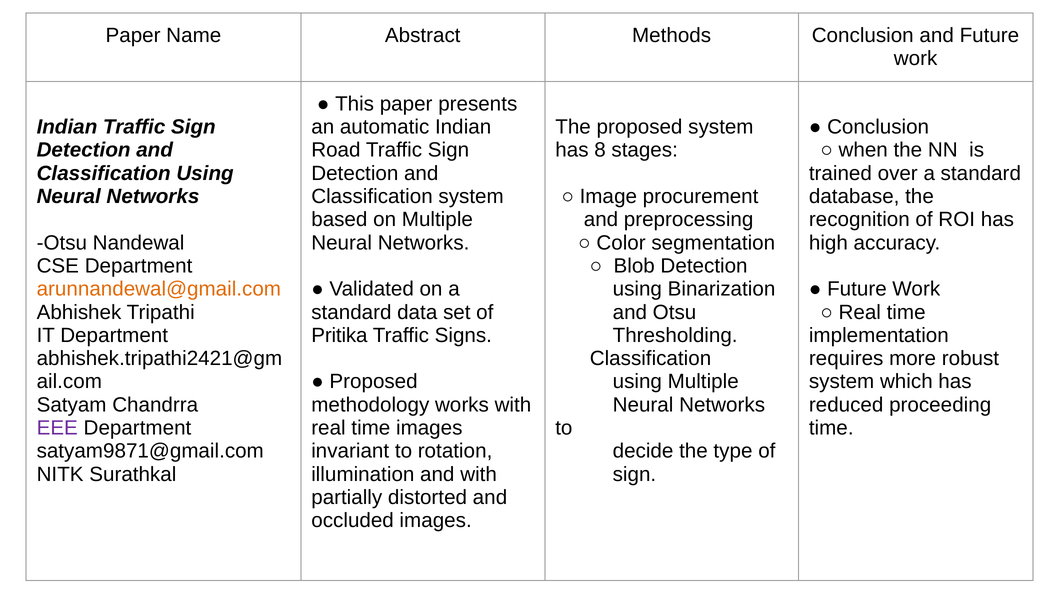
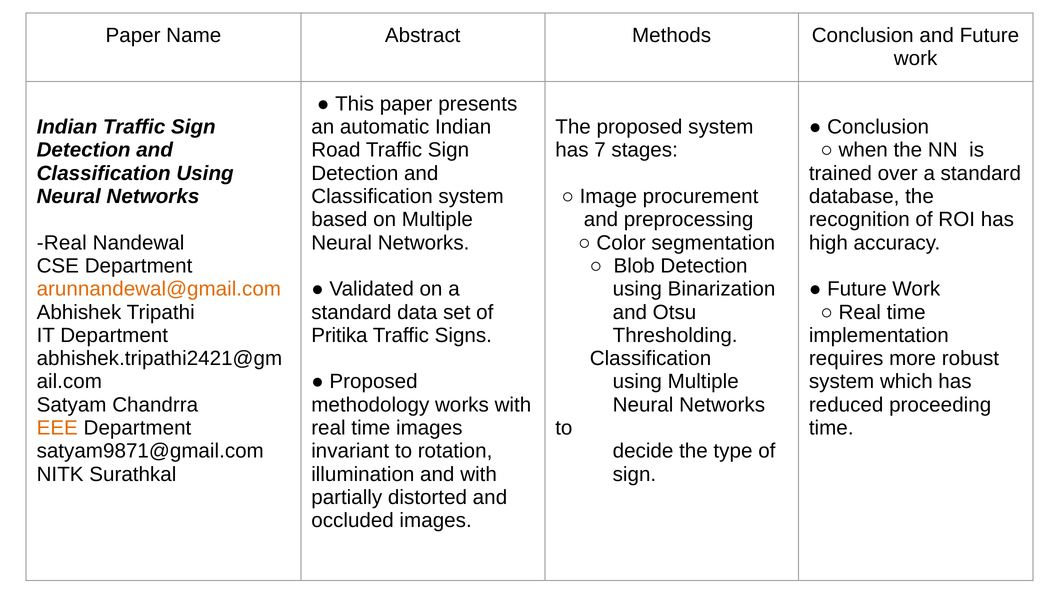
8: 8 -> 7 (600, 150)
Otsu: Otsu -> Real (62, 243)
EEE colour: purple -> orange (57, 428)
